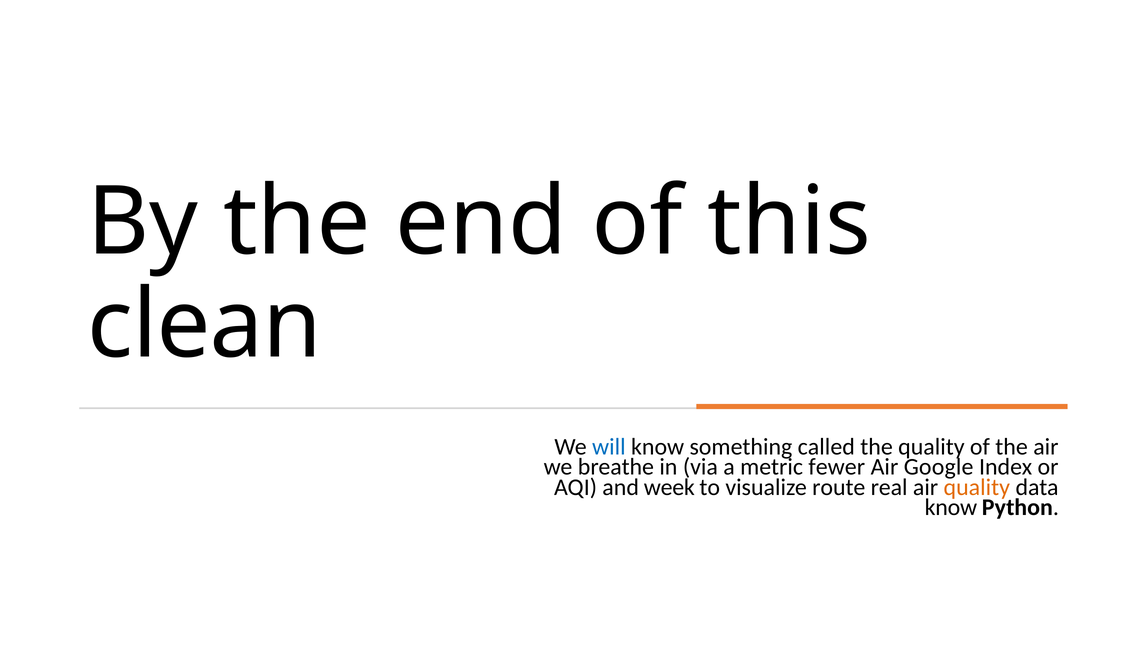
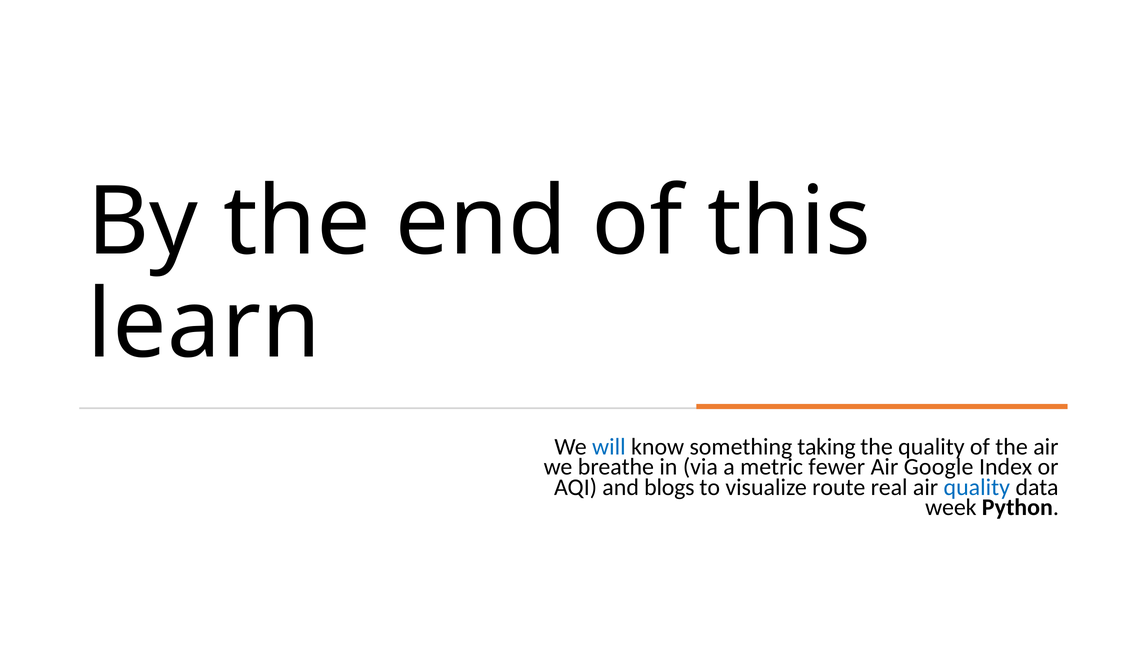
clean: clean -> learn (204, 325)
called: called -> taking (826, 447)
week: week -> blogs (669, 487)
quality colour: orange -> blue (977, 487)
know: know -> week (951, 507)
